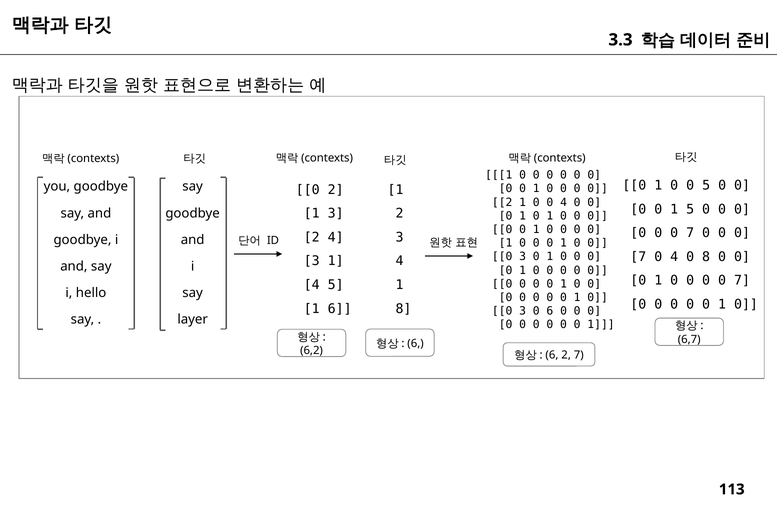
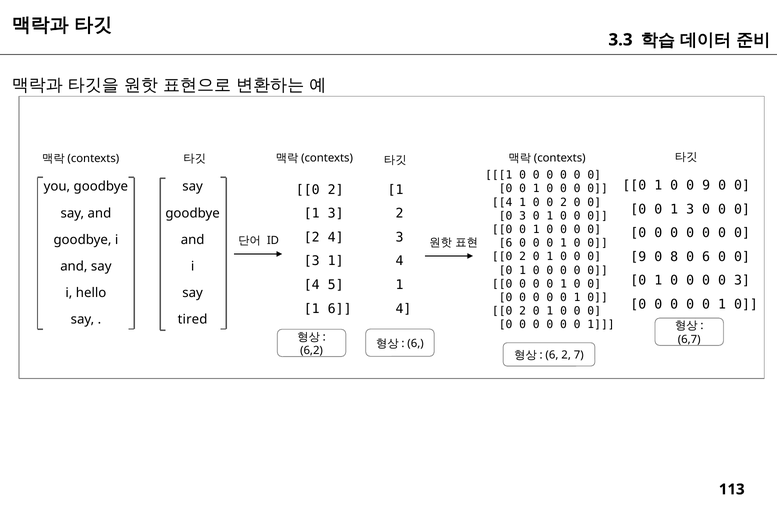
1 0 0 5: 5 -> 9 (706, 185)
2: 2 -> 4 (502, 202)
4: 4 -> 2 (564, 202)
0 1 5: 5 -> 3 (690, 209)
1: 1 -> 3 (523, 216)
7: 7 -> 0 (690, 233)
1: 1 -> 6 (506, 243)
7: 7 -> 9 (638, 257)
4: 4 -> 8 (674, 257)
8: 8 -> 6 (706, 257)
3: 3 -> 2 (523, 257)
7: 7 -> 3 (742, 281)
8: 8 -> 4 (403, 309)
3: 3 -> 2 (523, 311)
6: 6 -> 1 (550, 311)
layer: layer -> tired (193, 320)
